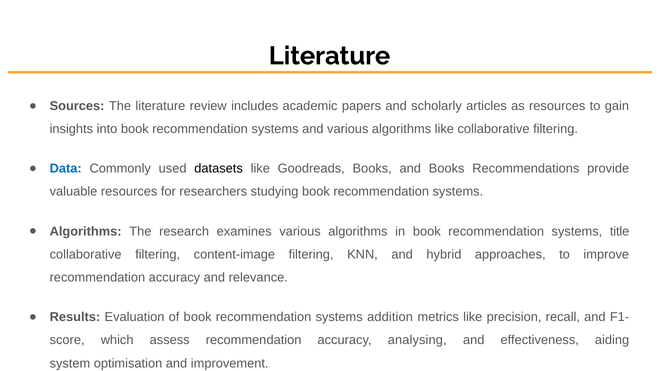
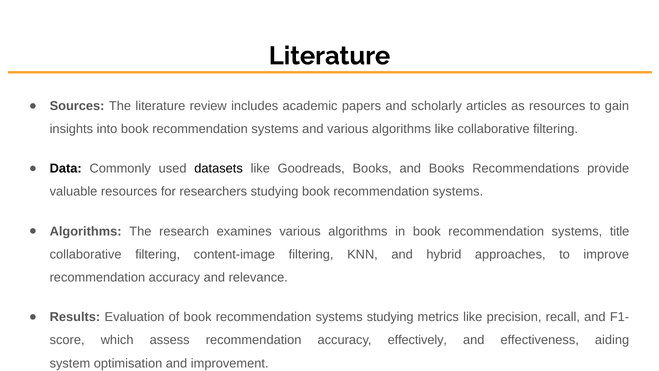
Data colour: blue -> black (66, 169)
systems addition: addition -> studying (390, 317)
analysing: analysing -> effectively (417, 340)
